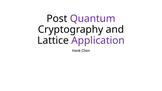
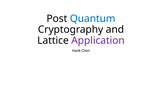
Quantum colour: purple -> blue (93, 19)
